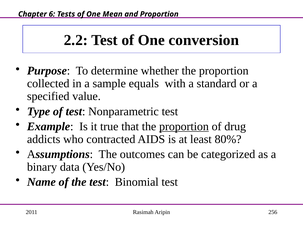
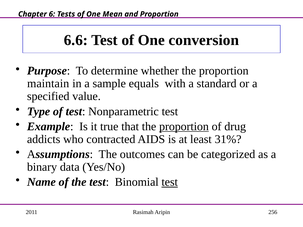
2.2: 2.2 -> 6.6 (76, 40)
collected: collected -> maintain (48, 84)
80%: 80% -> 31% (228, 139)
test underline: none -> present (170, 182)
